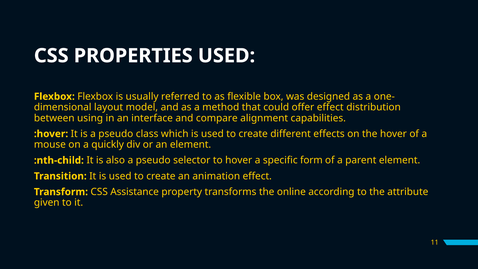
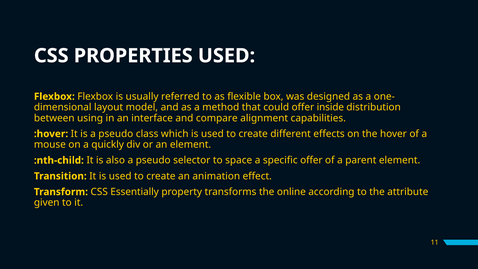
offer effect: effect -> inside (330, 107)
to hover: hover -> space (239, 160)
specific form: form -> offer (311, 160)
Assistance: Assistance -> Essentially (135, 192)
